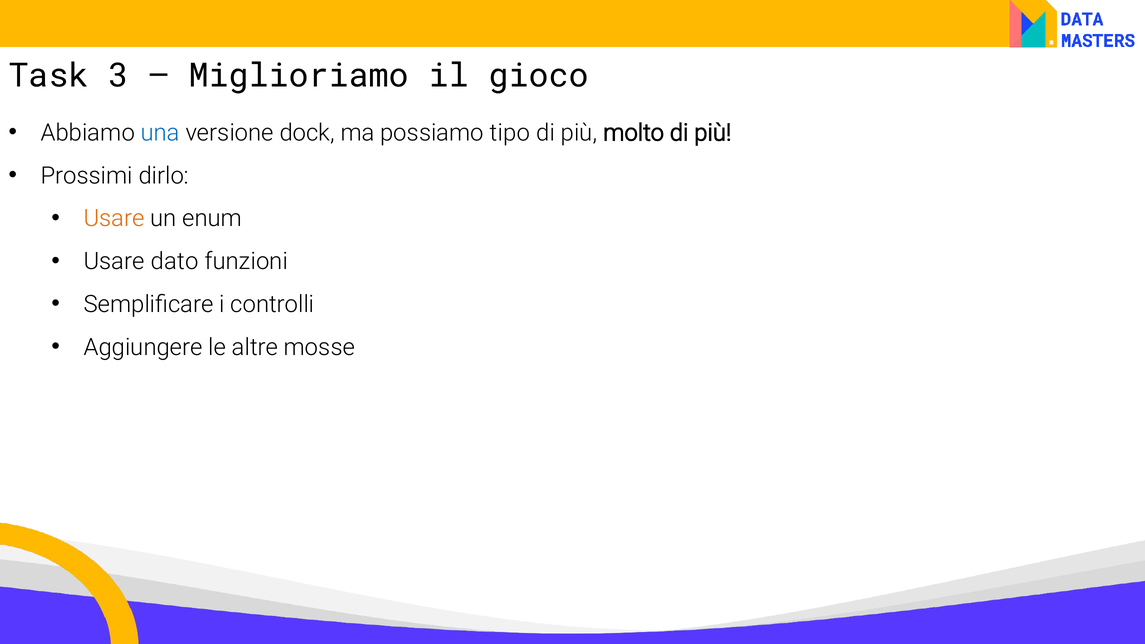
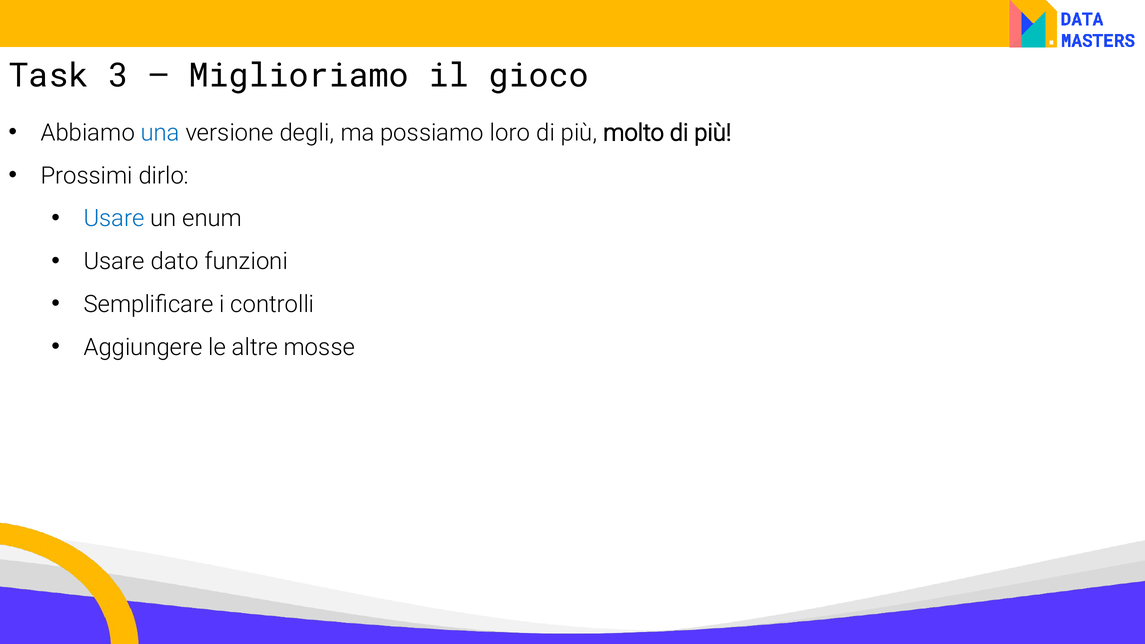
dock: dock -> degli (307, 133)
tipo: tipo -> loro (510, 133)
Usare colour: orange -> blue (114, 219)
